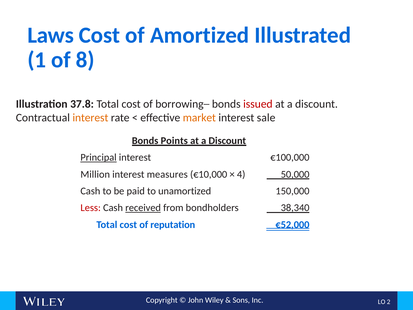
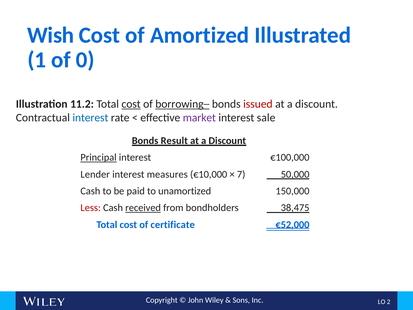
Laws: Laws -> Wish (51, 35)
8: 8 -> 0 (85, 60)
37.8: 37.8 -> 11.2 (82, 104)
cost underline: none -> present (131, 104)
borrowing─ underline: none -> present (182, 104)
interest colour: orange -> blue (90, 118)
market colour: orange -> purple (199, 118)
Points: Points -> Result (174, 141)
Million: Million -> Lender (95, 174)
4: 4 -> 7 (241, 174)
38,340: 38,340 -> 38,475 (295, 208)
reputation: reputation -> certificate (173, 224)
